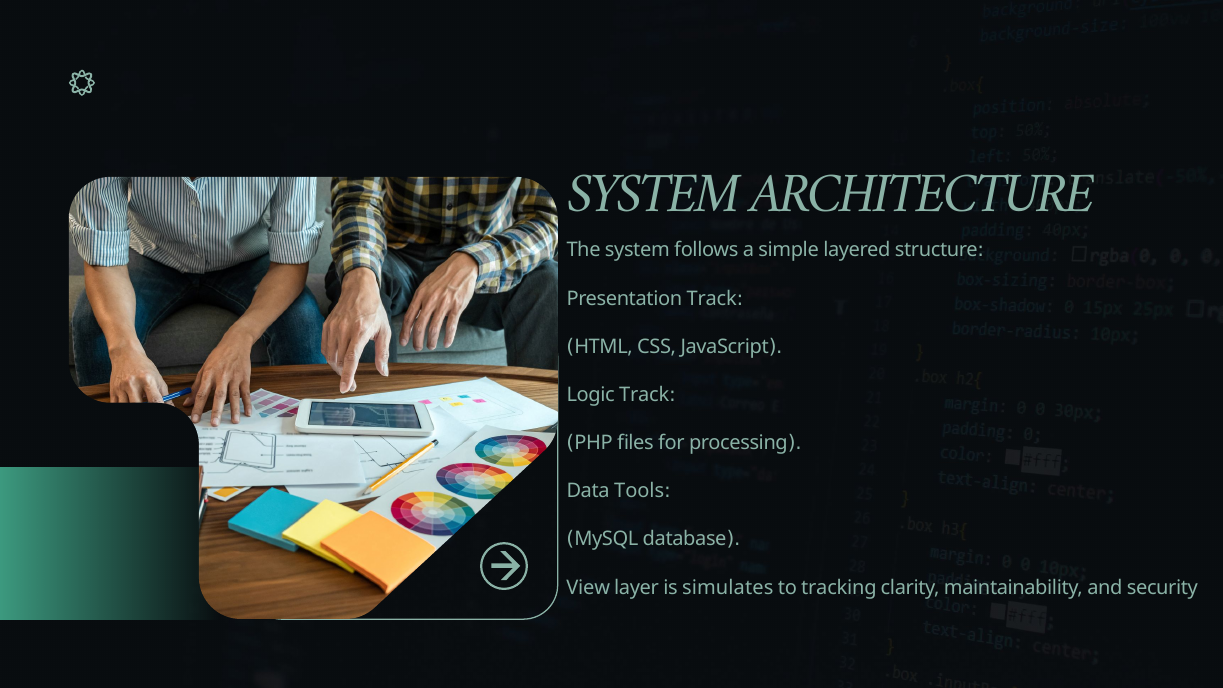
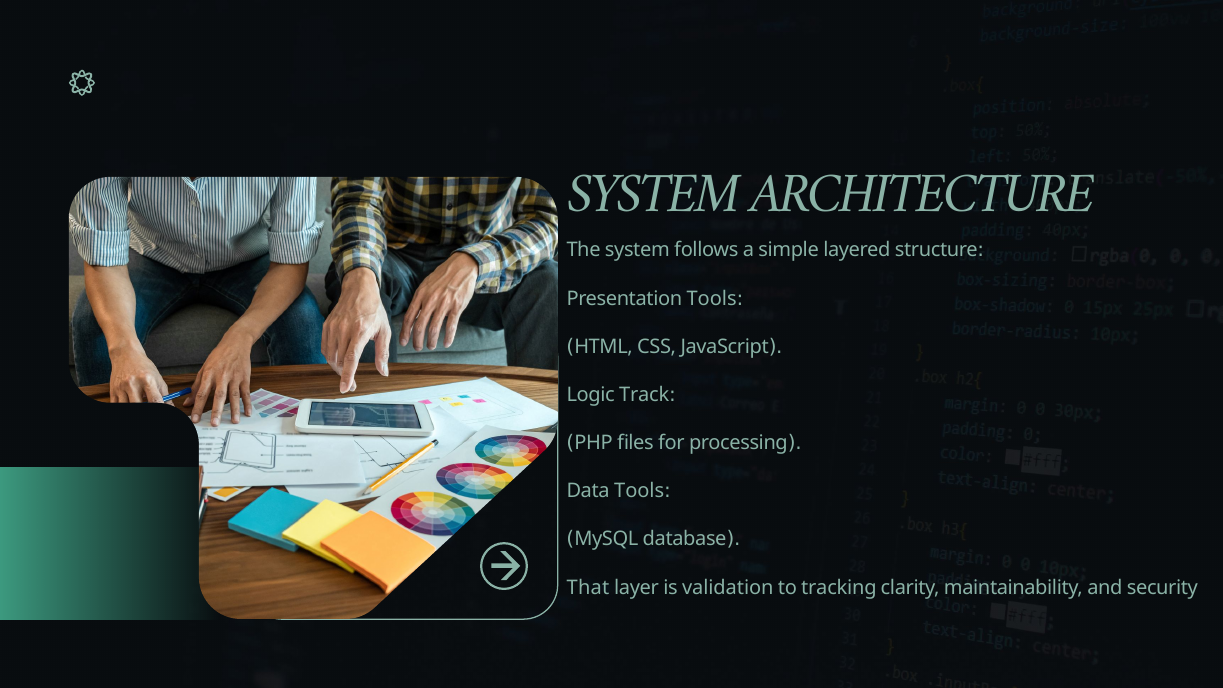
Track: Track -> Tools (712, 299)
View: View -> That (588, 587)
simulates: simulates -> validation (728, 587)
